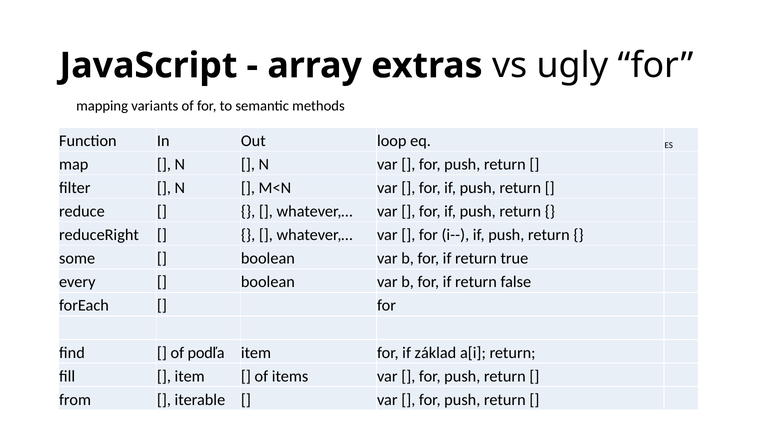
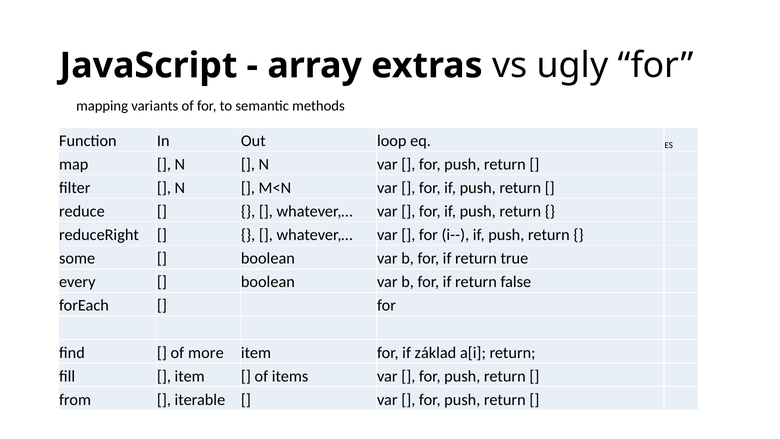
podľa: podľa -> more (206, 352)
